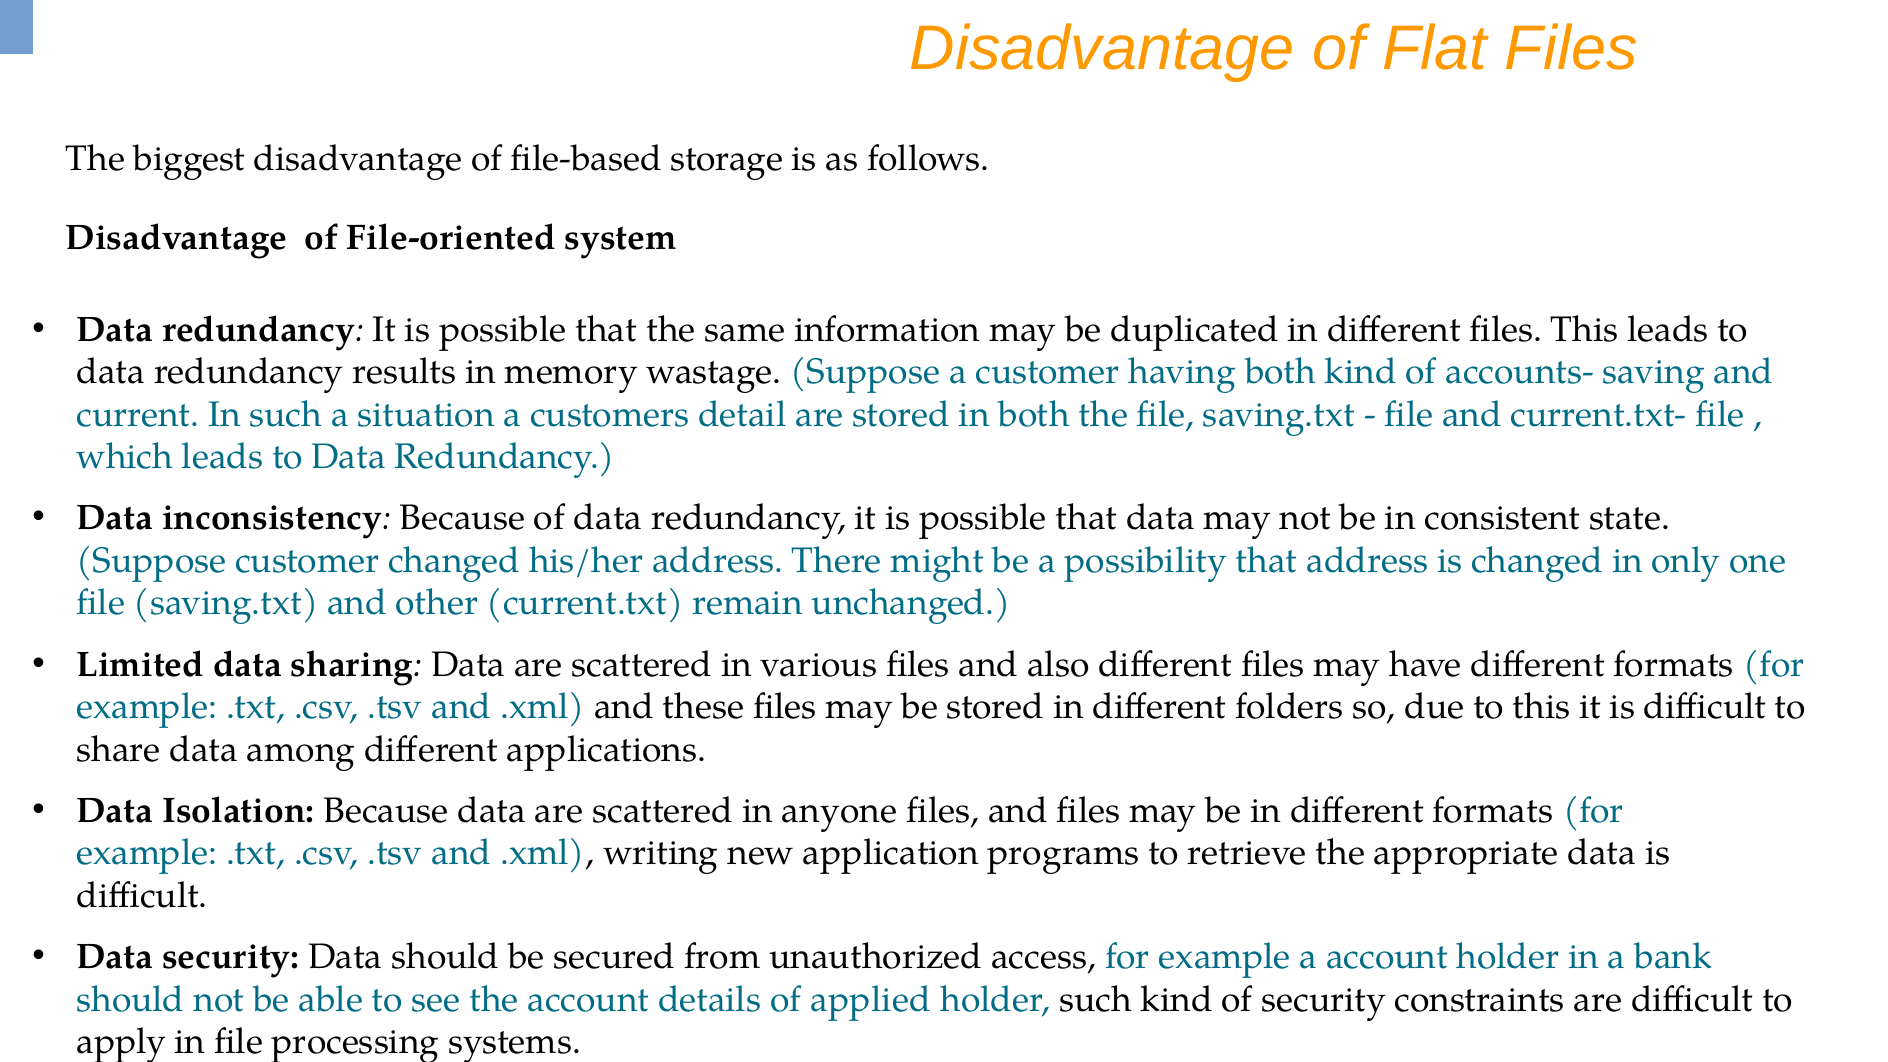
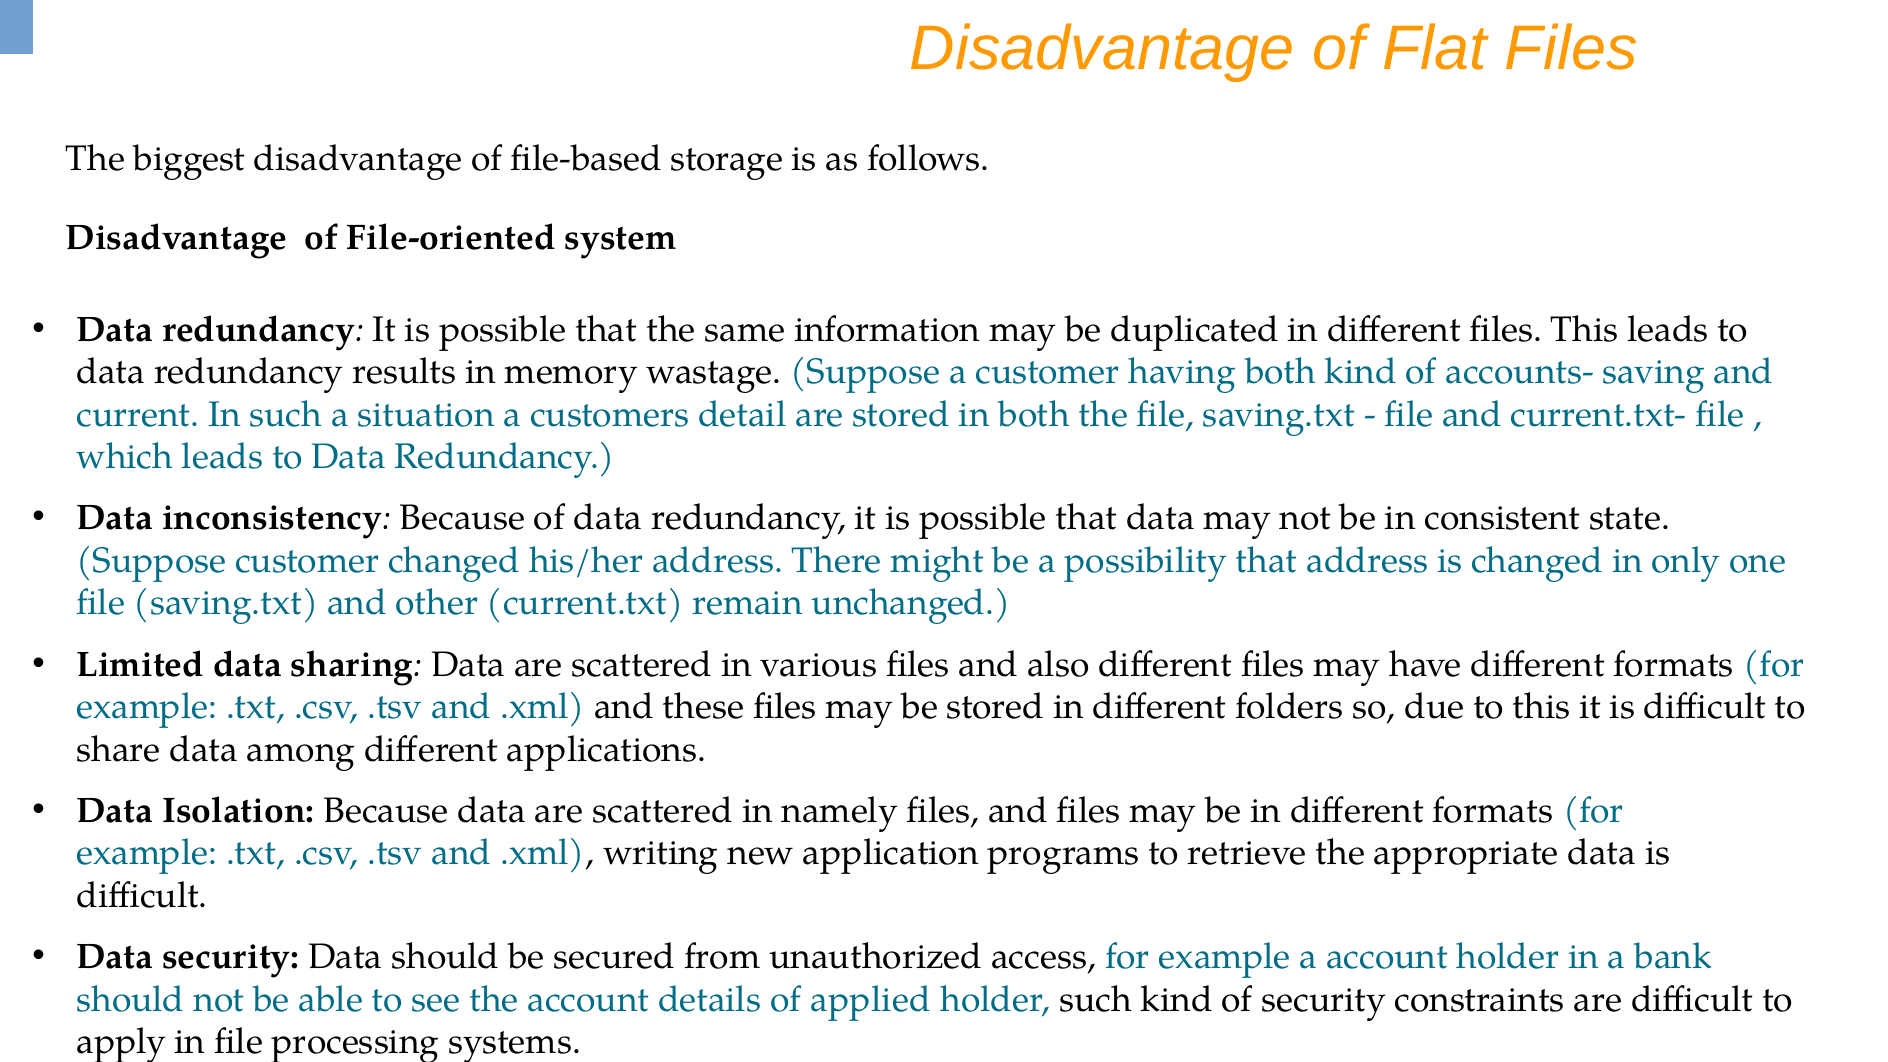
anyone: anyone -> namely (840, 811)
